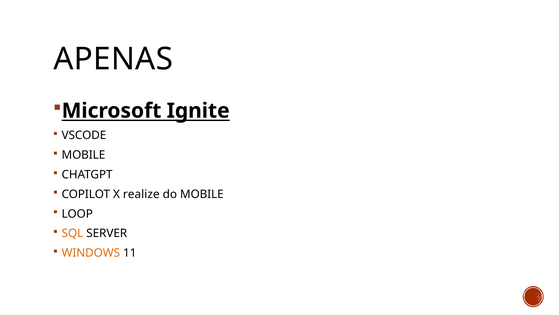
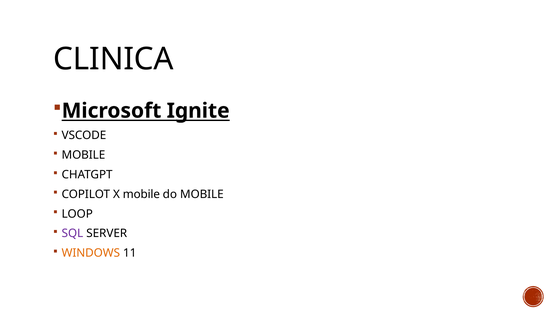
APENAS: APENAS -> CLINICA (113, 59)
X realize: realize -> mobile (141, 194)
SQL colour: orange -> purple (72, 233)
